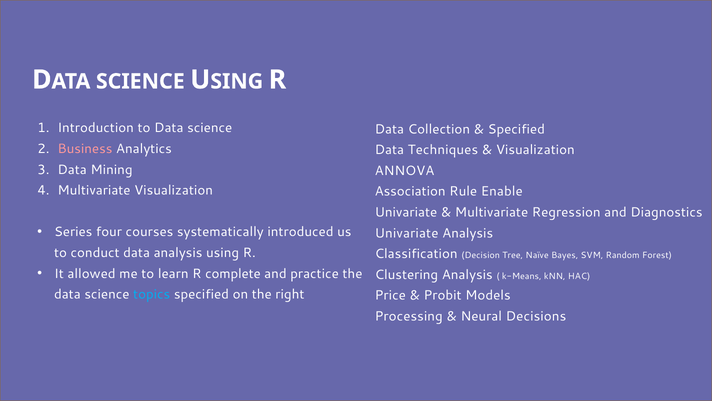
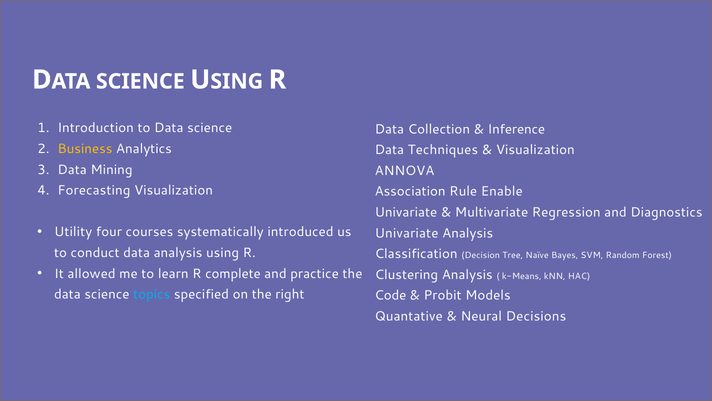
Specified: Specified -> Inference (516, 129)
Business colour: pink -> yellow (85, 149)
Multivariate: Multivariate -> Forecasting (94, 190)
Series: Series -> Utility (73, 232)
Price: Price -> Code (390, 295)
Processing: Processing -> Quantative (409, 316)
